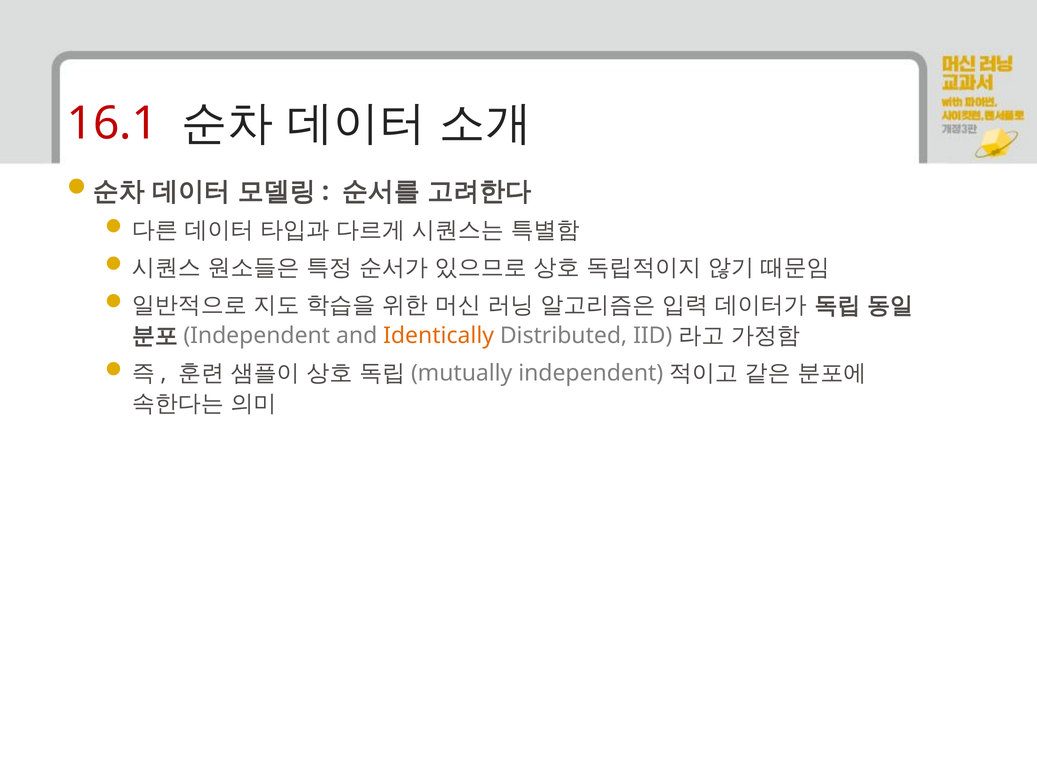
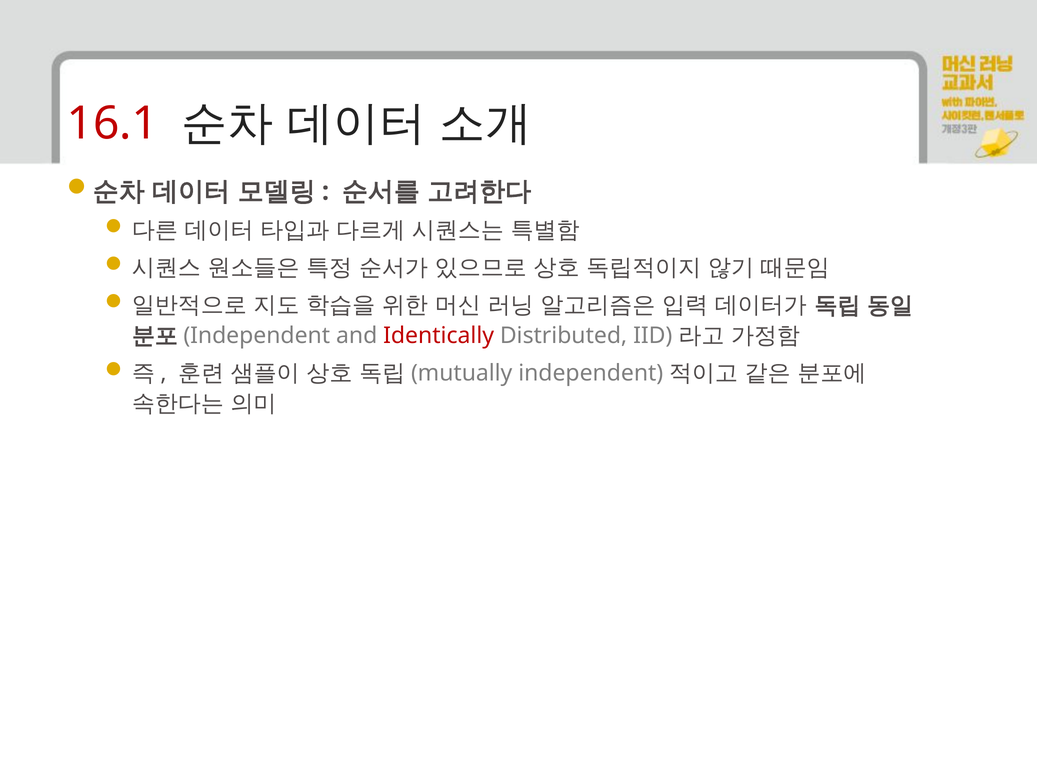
Identically colour: orange -> red (439, 336)
